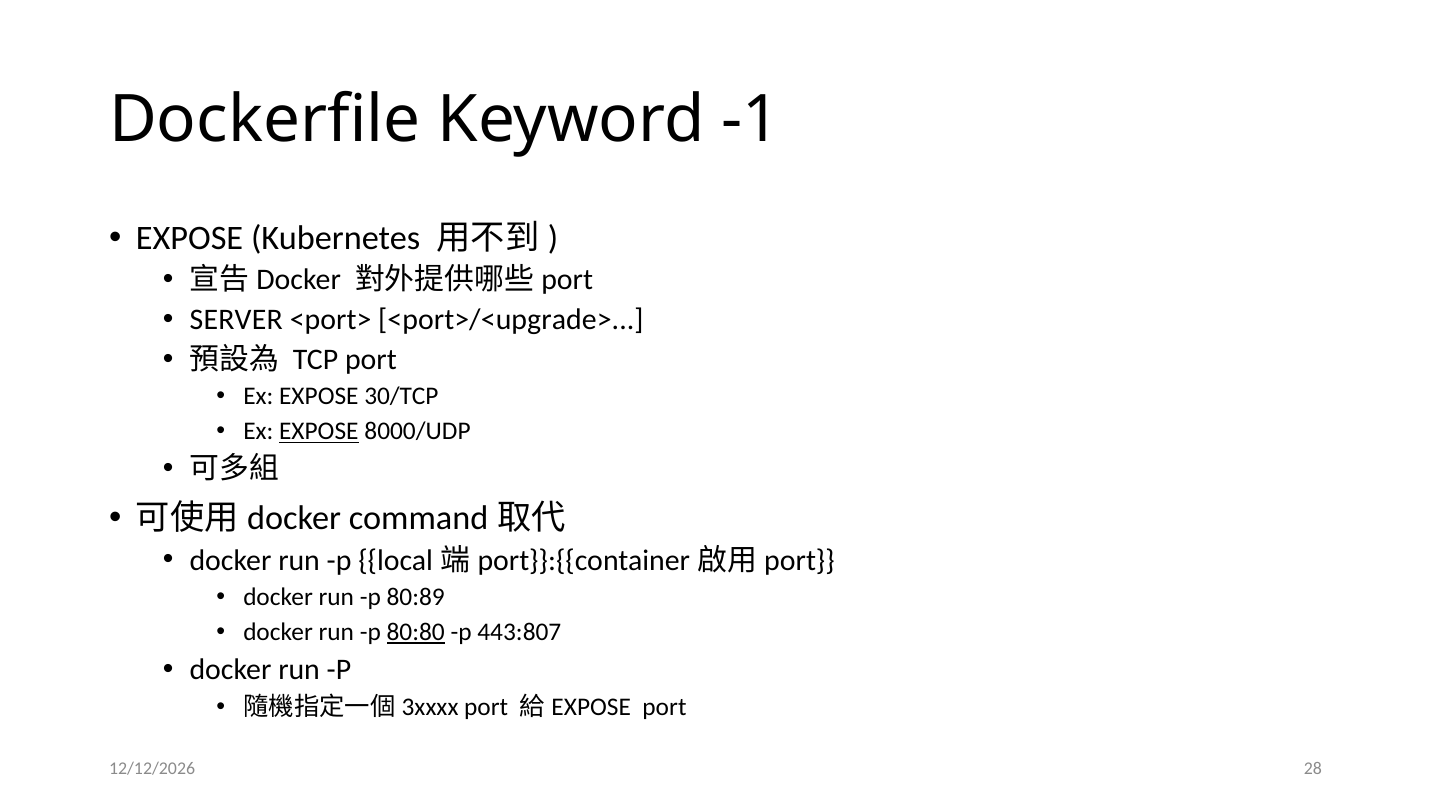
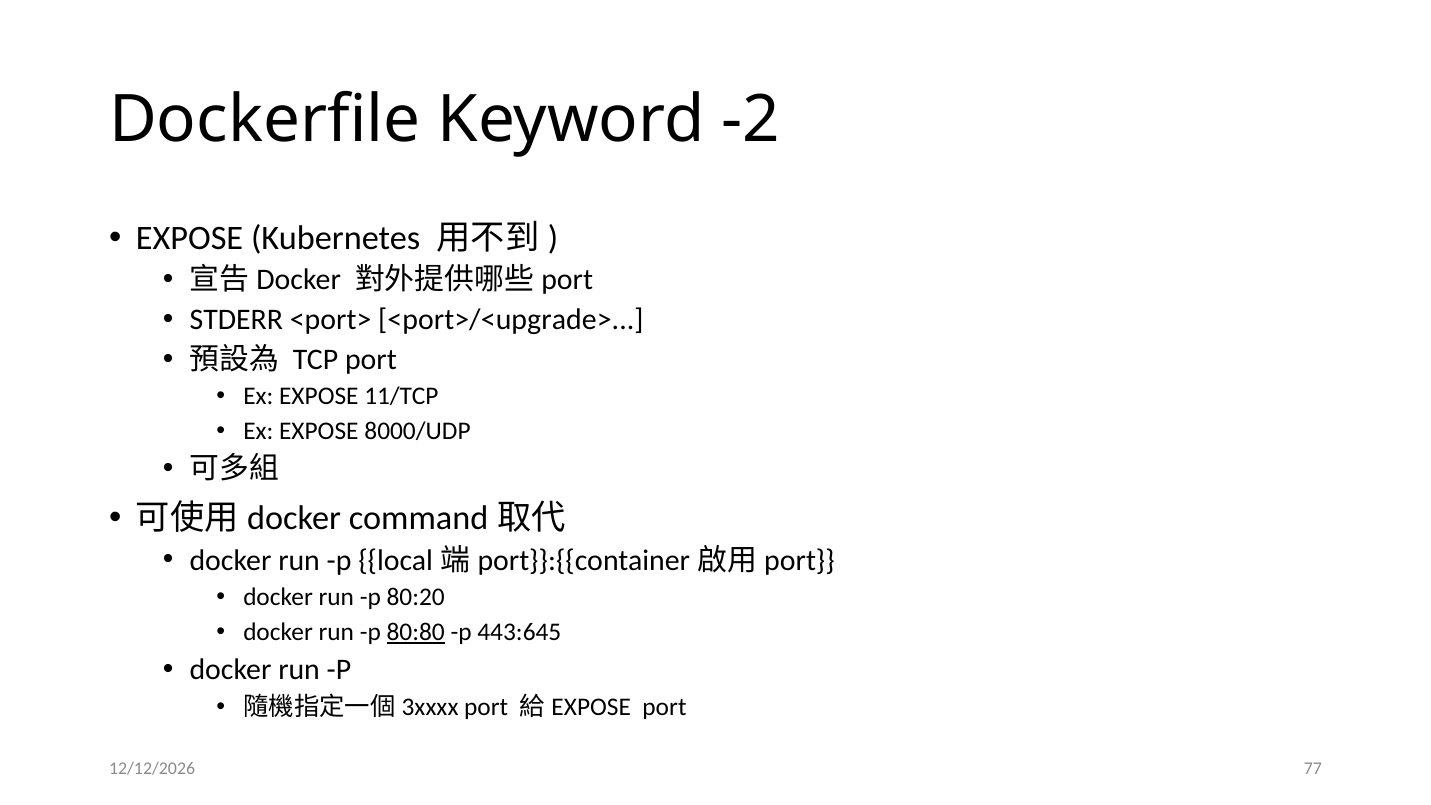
-1: -1 -> -2 (751, 120)
SERVER: SERVER -> STDERR (236, 320)
30/TCP: 30/TCP -> 11/TCP (401, 397)
EXPOSE underline: present -> none (319, 431)
80:89: 80:89 -> 80:20 (416, 597)
443:807: 443:807 -> 443:645 (519, 632)
28: 28 -> 77 (1313, 769)
